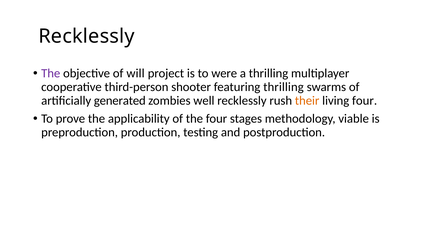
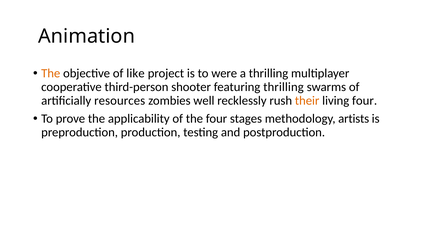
Recklessly: Recklessly -> Animation (87, 36)
The colour: purple -> orange (51, 73)
will: will -> like (136, 73)
generated: generated -> resources (120, 101)
viable: viable -> artists (354, 119)
